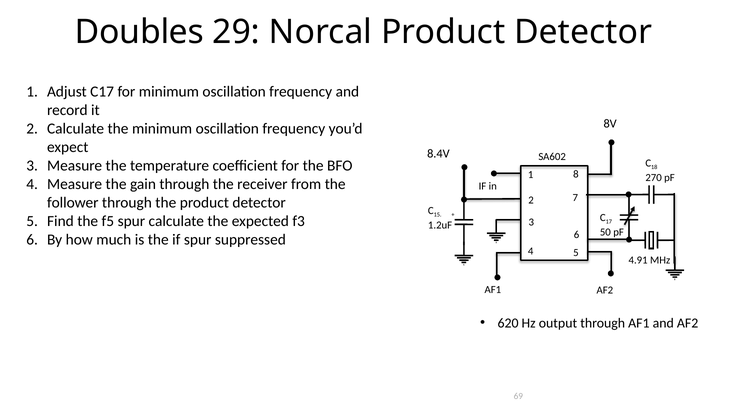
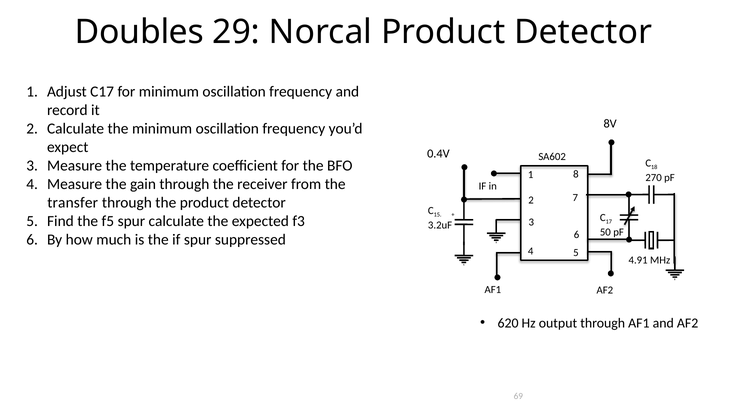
8.4V: 8.4V -> 0.4V (438, 154)
follower: follower -> transfer (73, 203)
1.2uF: 1.2uF -> 3.2uF (440, 225)
